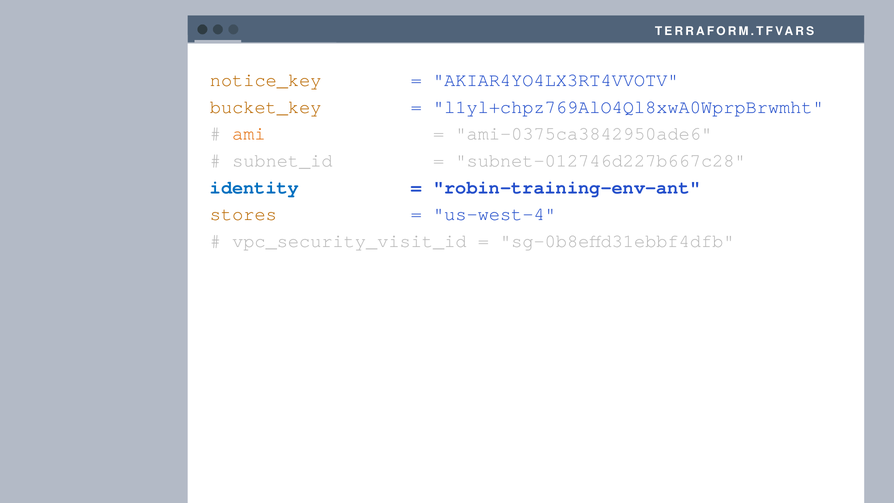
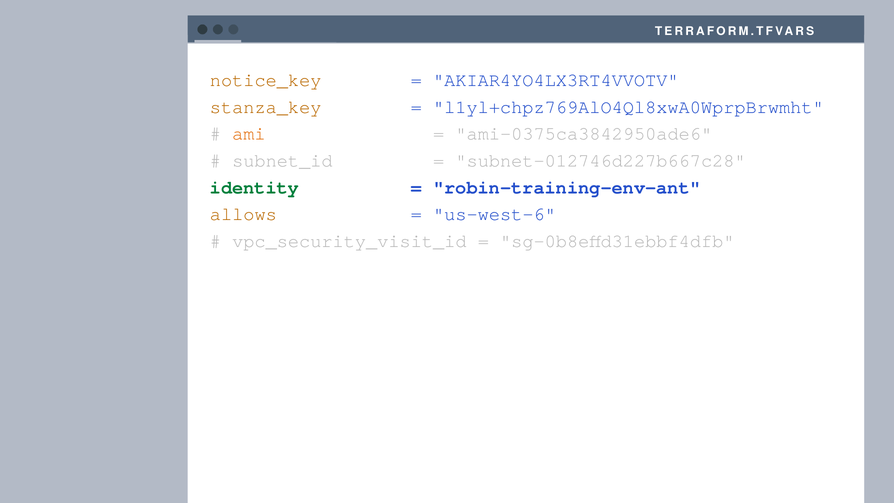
bucket_key: bucket_key -> stanza_key (266, 107)
identity colour: blue -> green (254, 187)
stores: stores -> allows (243, 214)
us-west-4: us-west-4 -> us-west-6 (494, 214)
